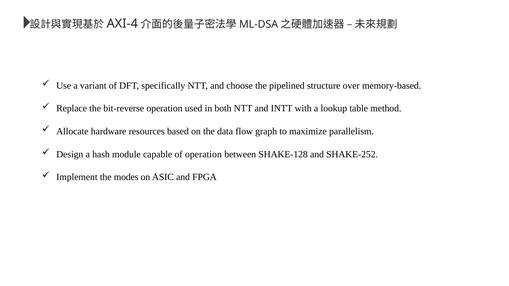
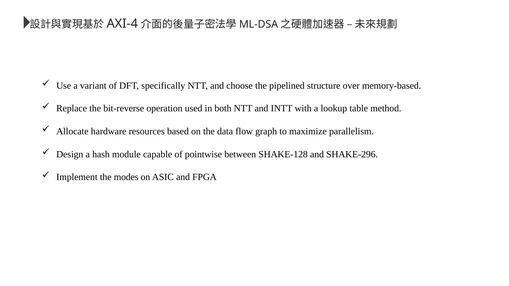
of operation: operation -> pointwise (203, 154)
SHAKE-252: SHAKE-252 -> SHAKE-296 (352, 154)
